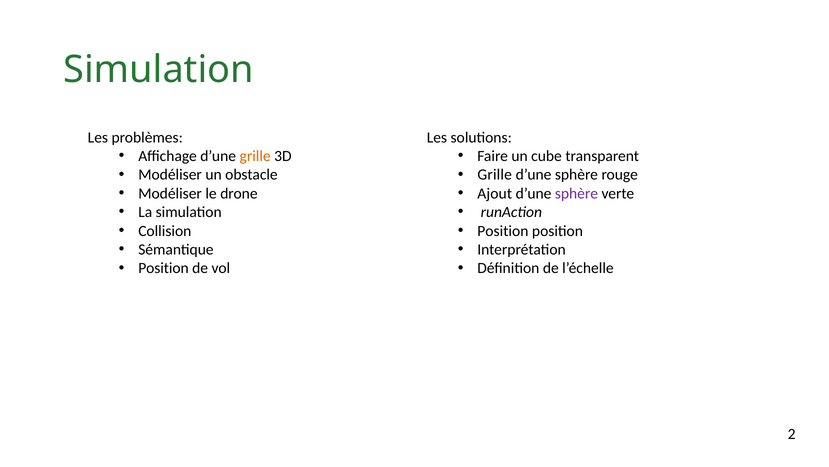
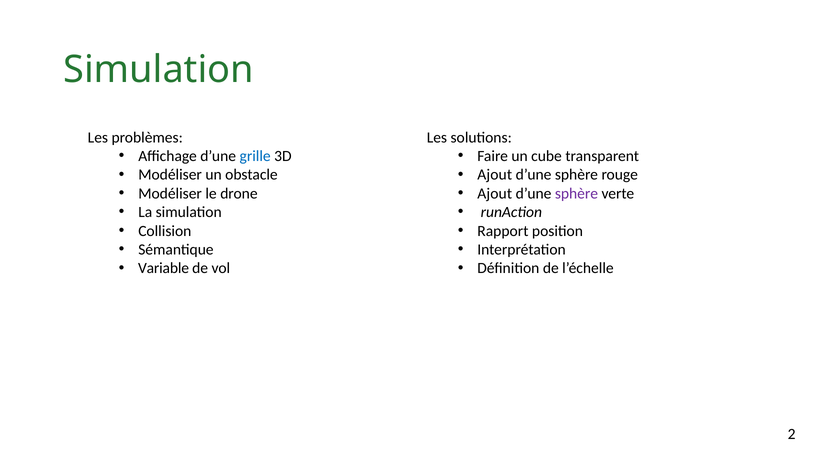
grille colour: orange -> blue (255, 156)
Grille: Grille -> Ajout (495, 175)
Position: Position -> Rapport (503, 231)
Position: Position -> Variable (164, 268)
